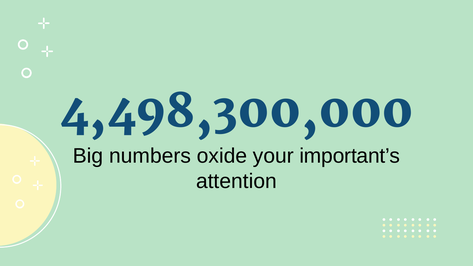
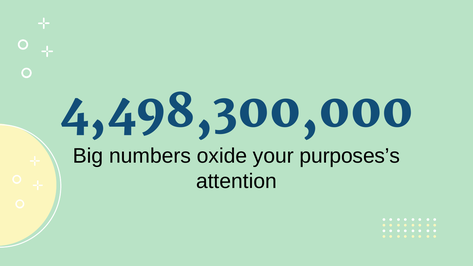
important’s: important’s -> purposes’s (350, 156)
